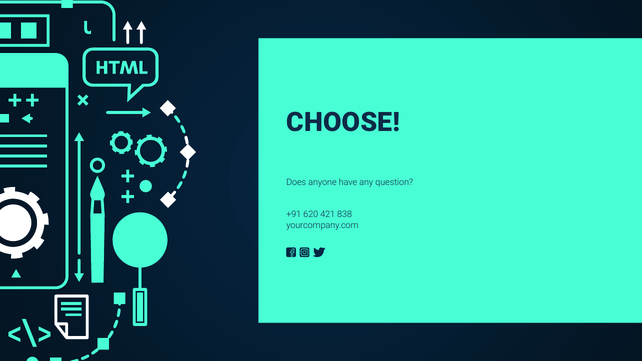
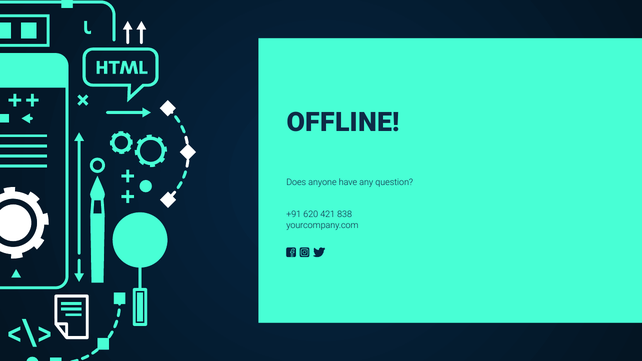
CHOOSE: CHOOSE -> OFFLINE (343, 122)
